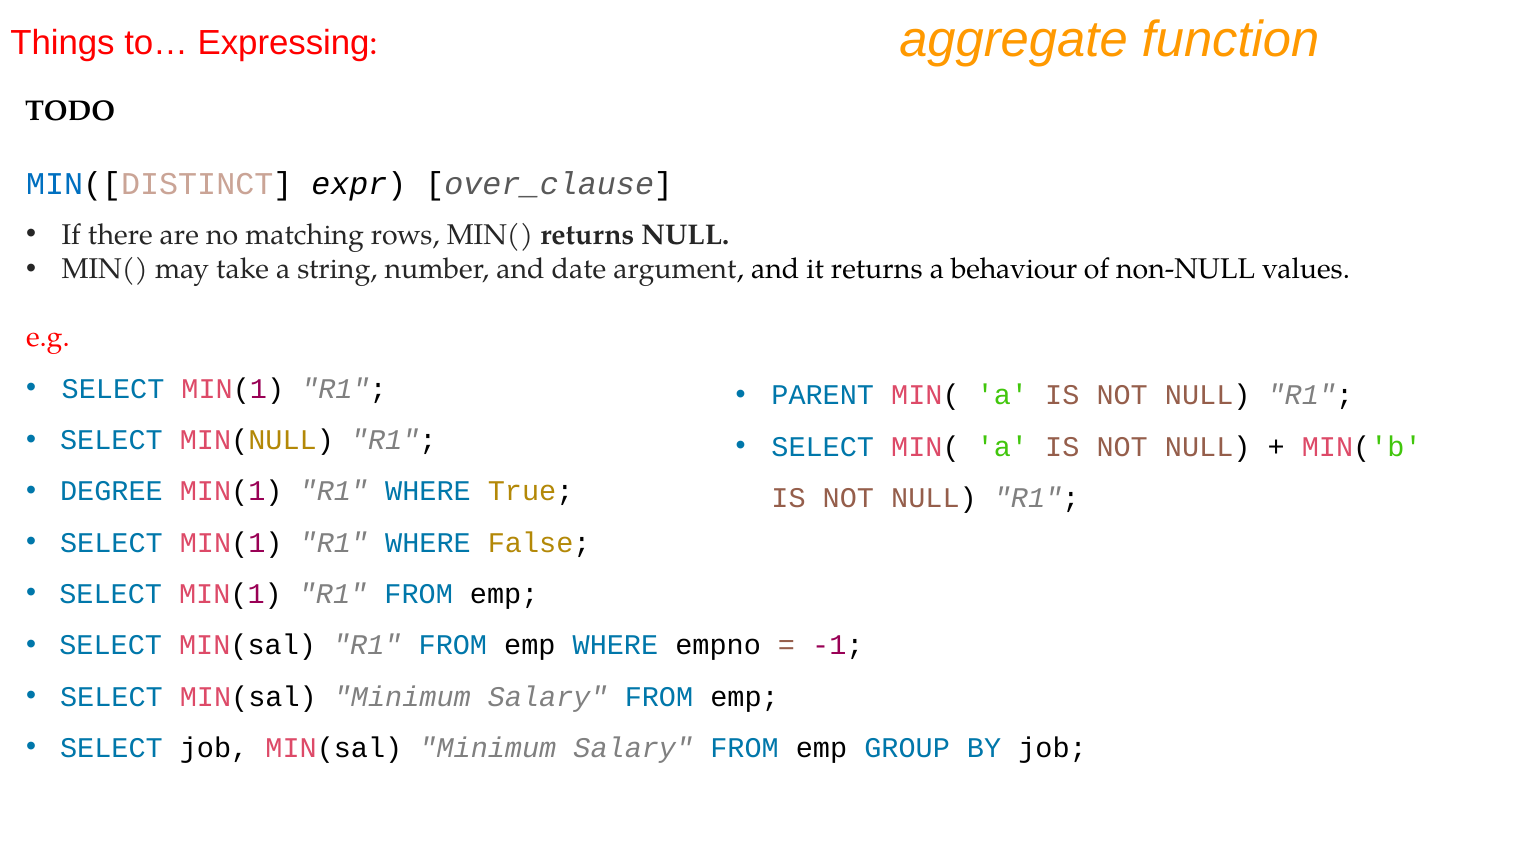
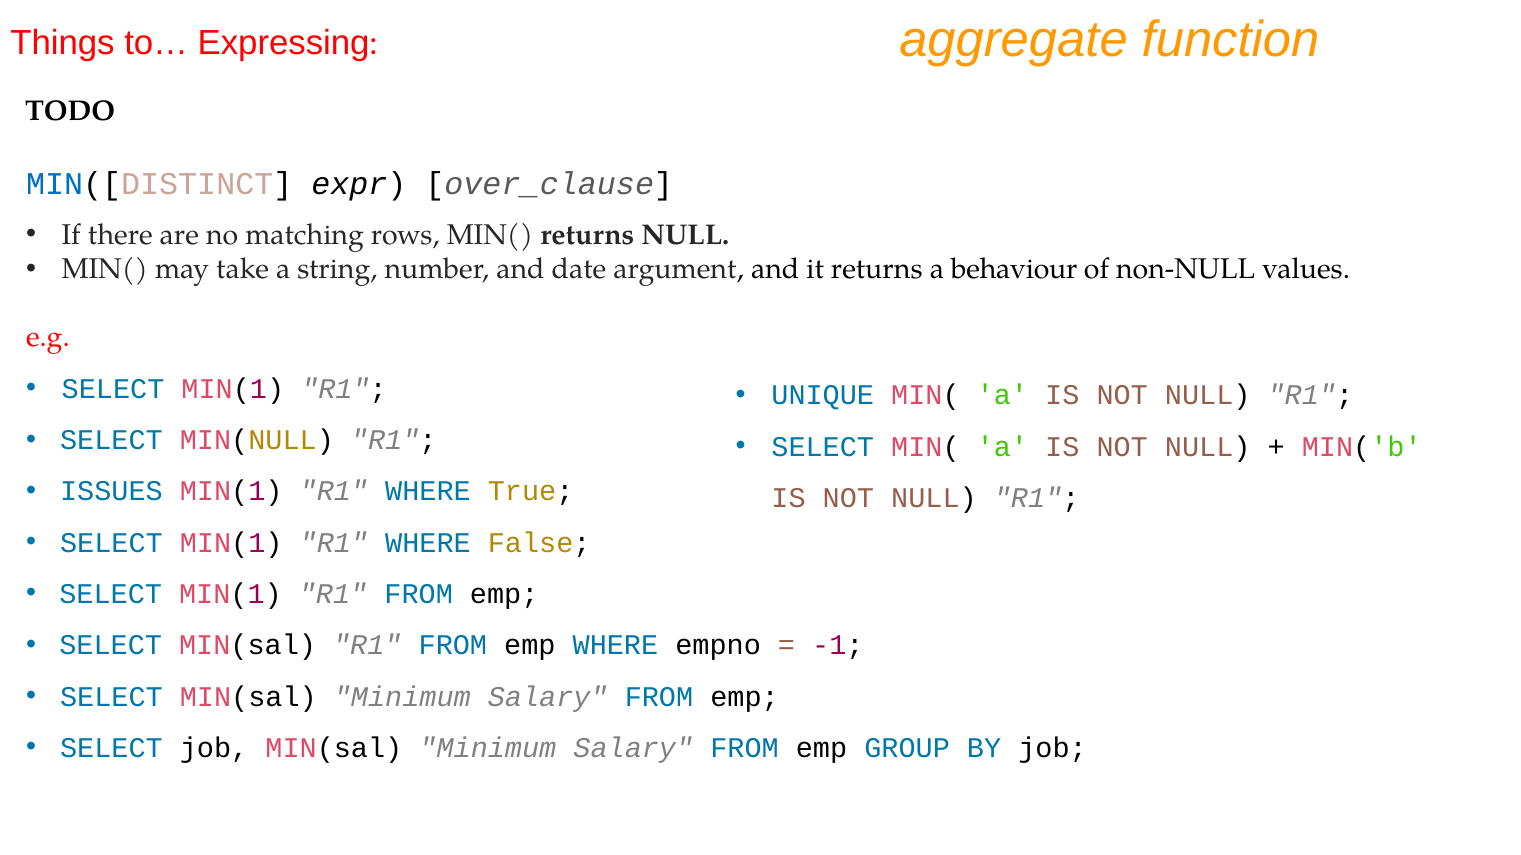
PARENT: PARENT -> UNIQUE (823, 396)
DEGREE: DEGREE -> ISSUES (111, 492)
